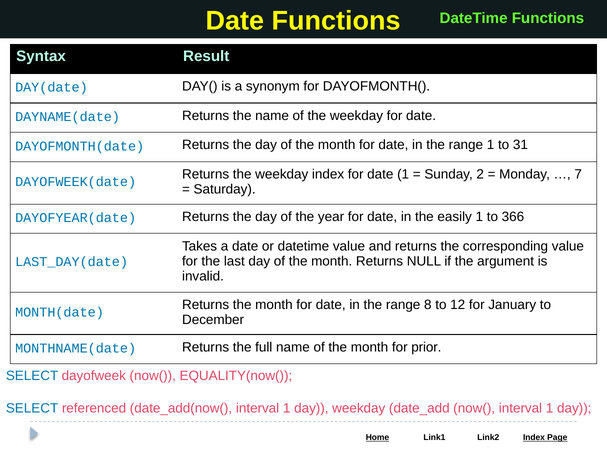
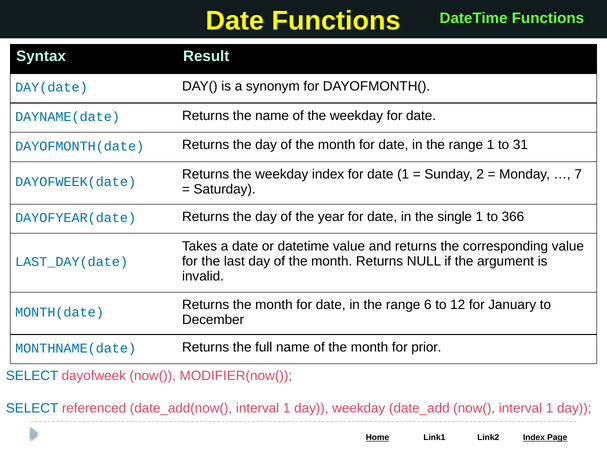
easily: easily -> single (455, 217)
8: 8 -> 6 (428, 305)
EQUALITY(now(: EQUALITY(now( -> MODIFIER(now( (236, 376)
